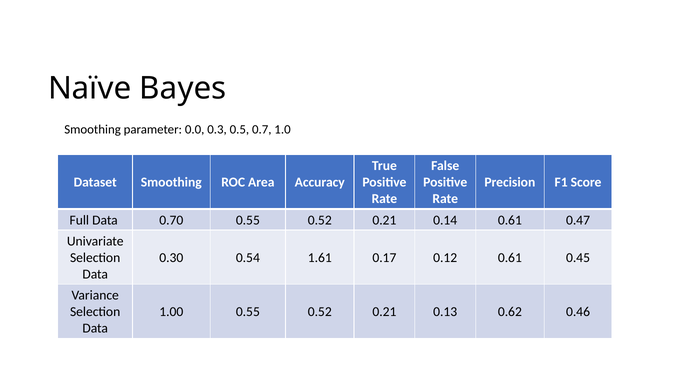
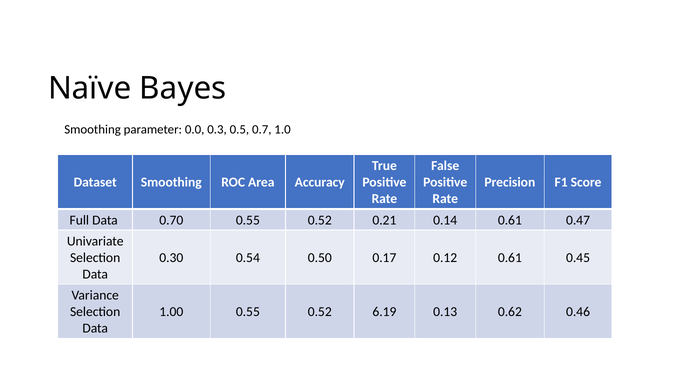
1.61: 1.61 -> 0.50 (320, 258)
1.00 0.55 0.52 0.21: 0.21 -> 6.19 (384, 312)
